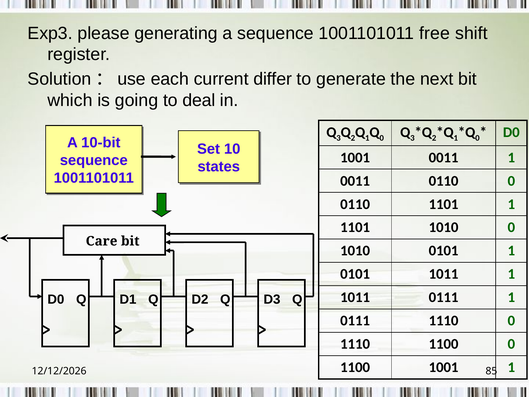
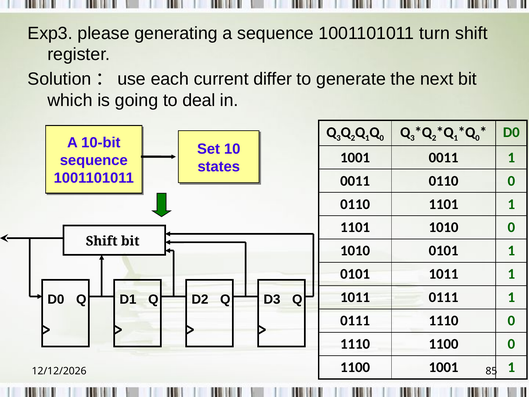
free: free -> turn (435, 33)
Care: Care -> Shift (102, 241)
